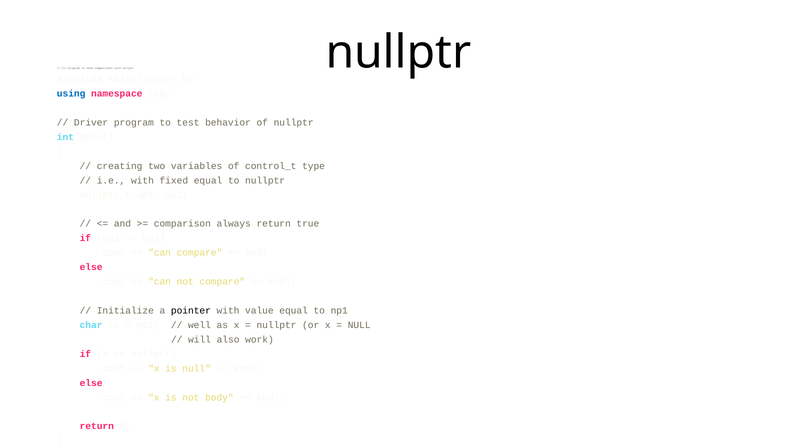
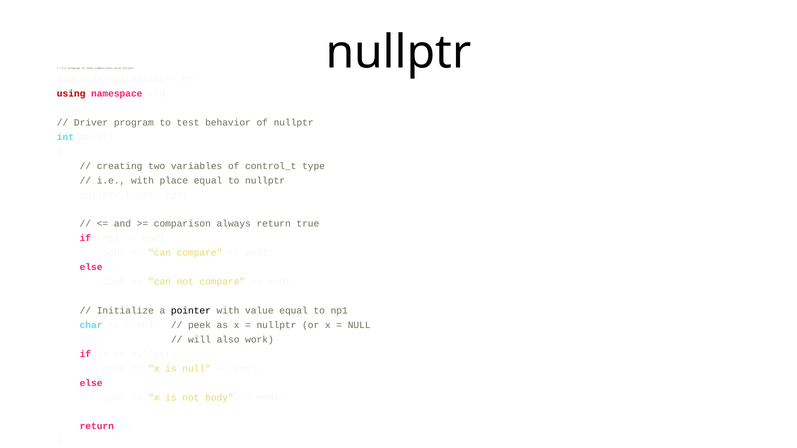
using colour: blue -> red (71, 94)
fixed: fixed -> place (174, 181)
well: well -> peek (199, 325)
